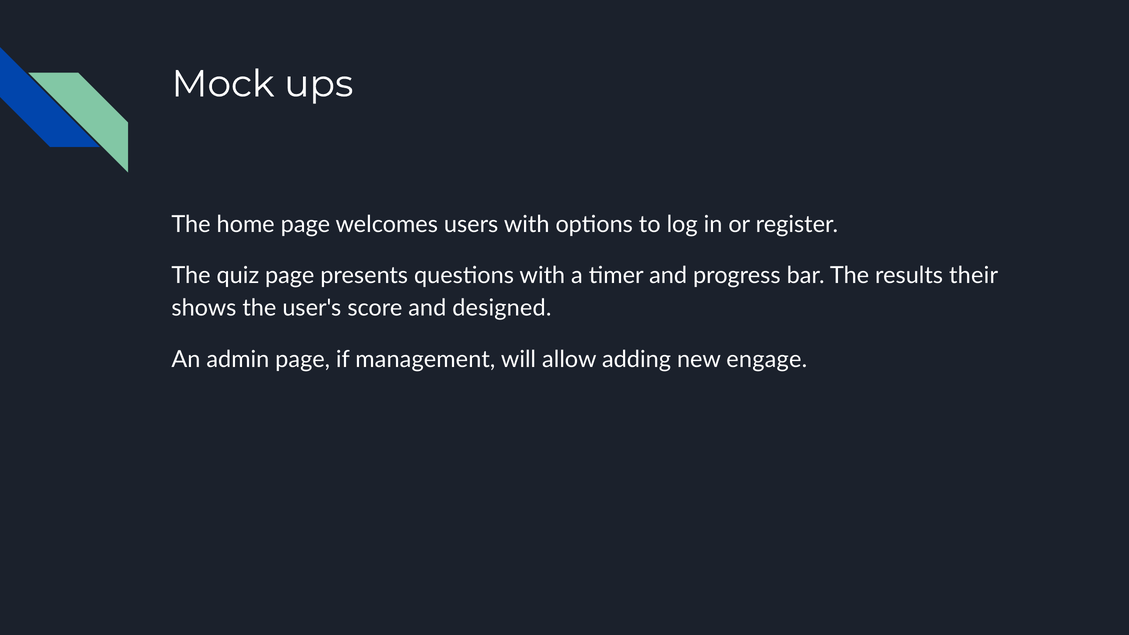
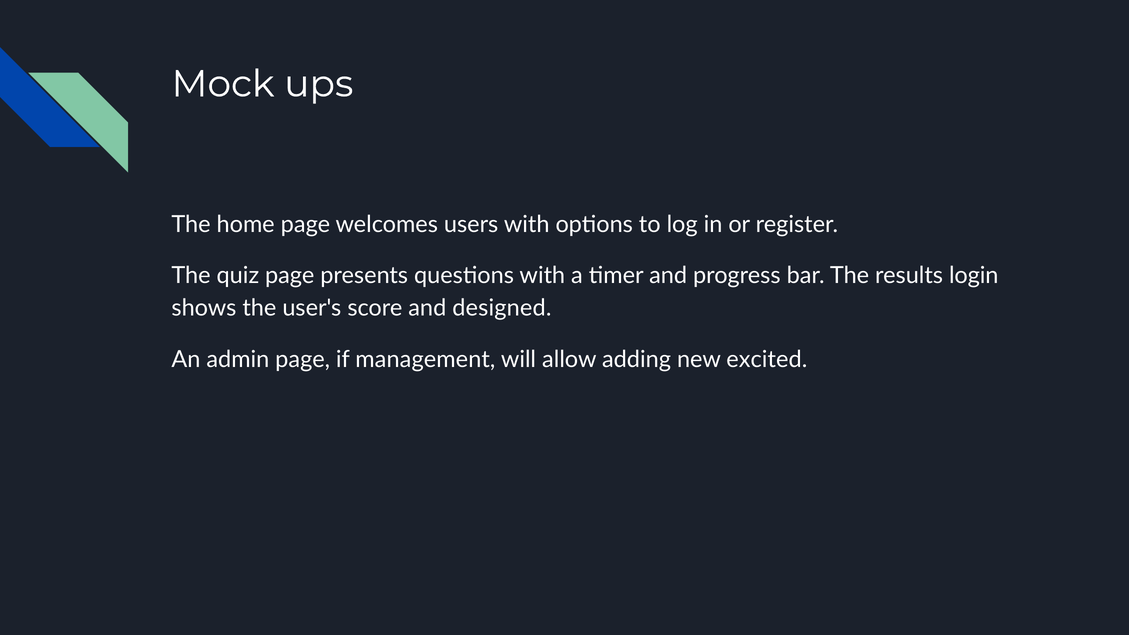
their: their -> login (974, 276)
engage: engage -> excited (767, 359)
